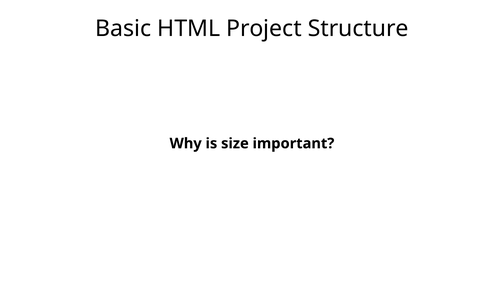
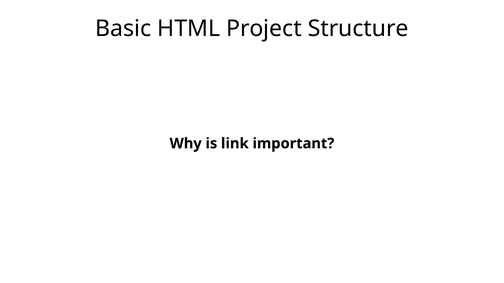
size: size -> link (235, 144)
